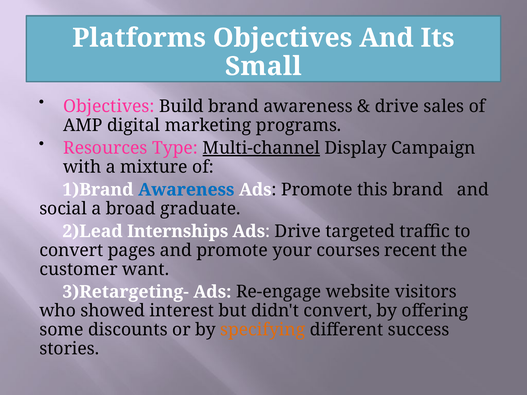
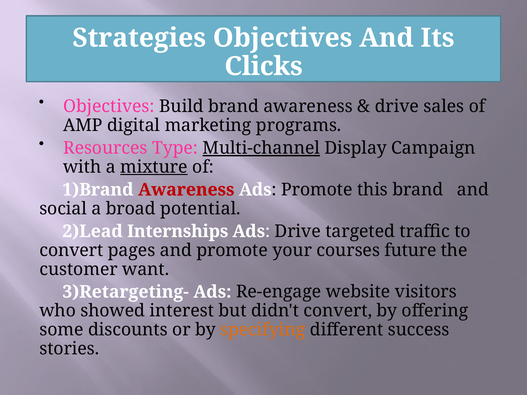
Platforms: Platforms -> Strategies (139, 38)
Small: Small -> Clicks (264, 66)
mixture underline: none -> present (154, 167)
Awareness colour: blue -> red (186, 190)
graduate: graduate -> potential (200, 209)
recent: recent -> future (410, 250)
